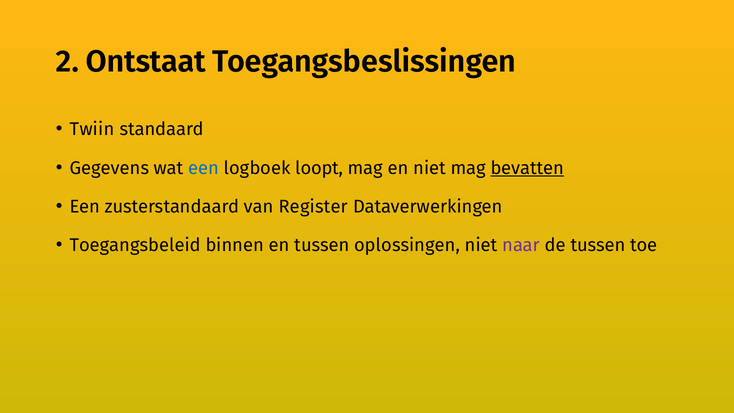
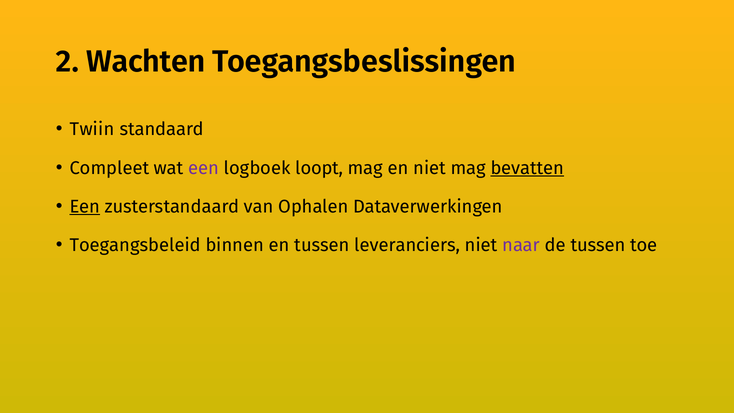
Ontstaat: Ontstaat -> Wachten (146, 62)
Gegevens: Gegevens -> Compleet (109, 168)
een colour: blue -> purple (204, 168)
Een underline: none -> present (85, 207)
Register: Register -> Ophalen (313, 207)
oplossingen: oplossingen -> leveranciers (407, 245)
